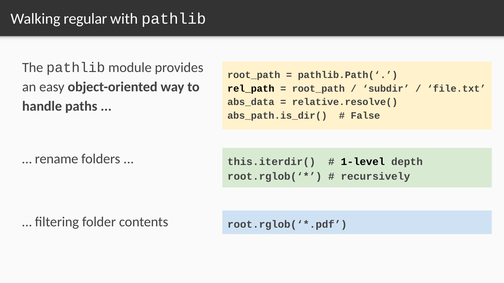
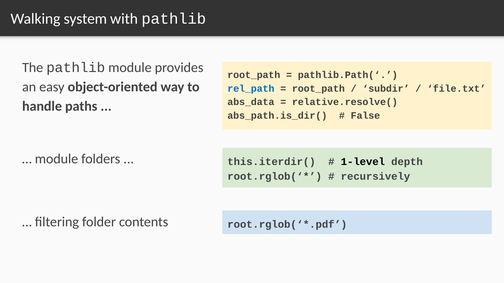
regular: regular -> system (85, 19)
rel_path colour: black -> blue (251, 89)
rename: rename -> module (57, 159)
